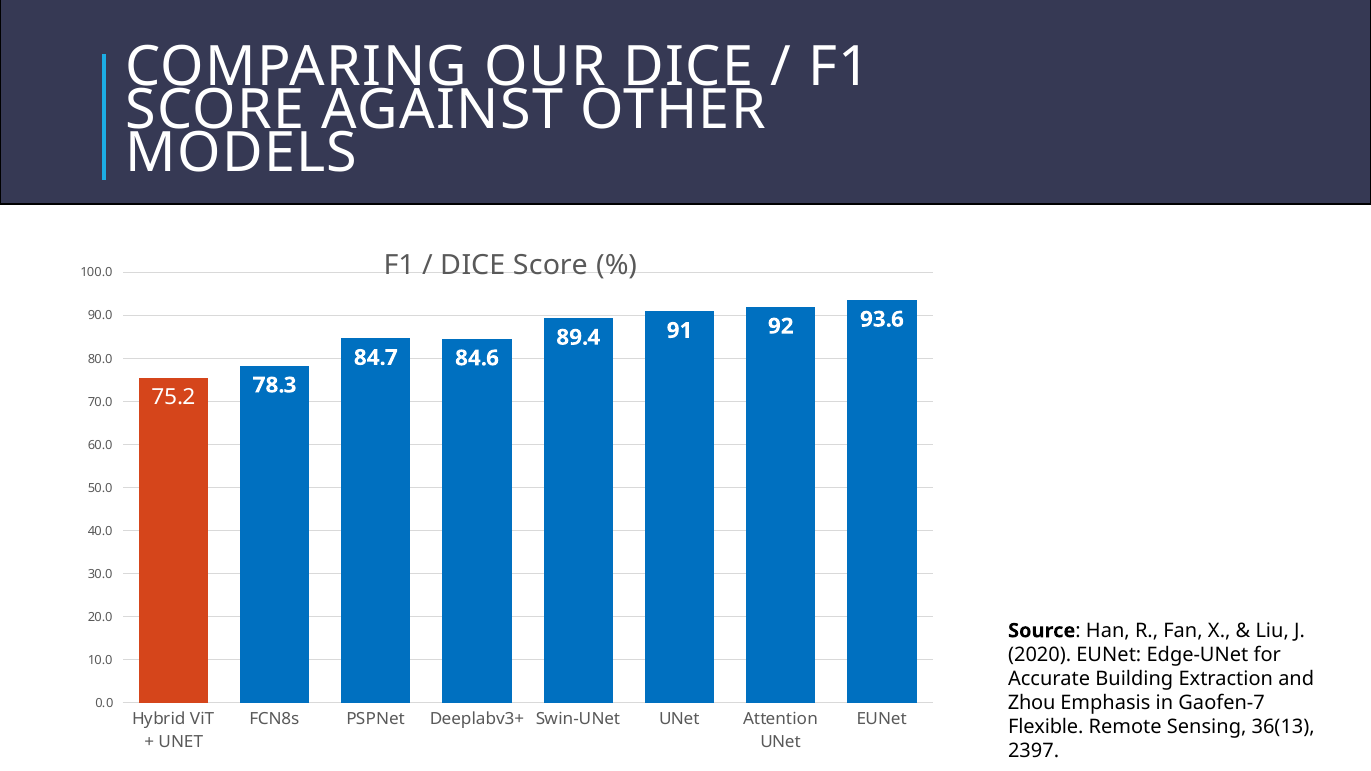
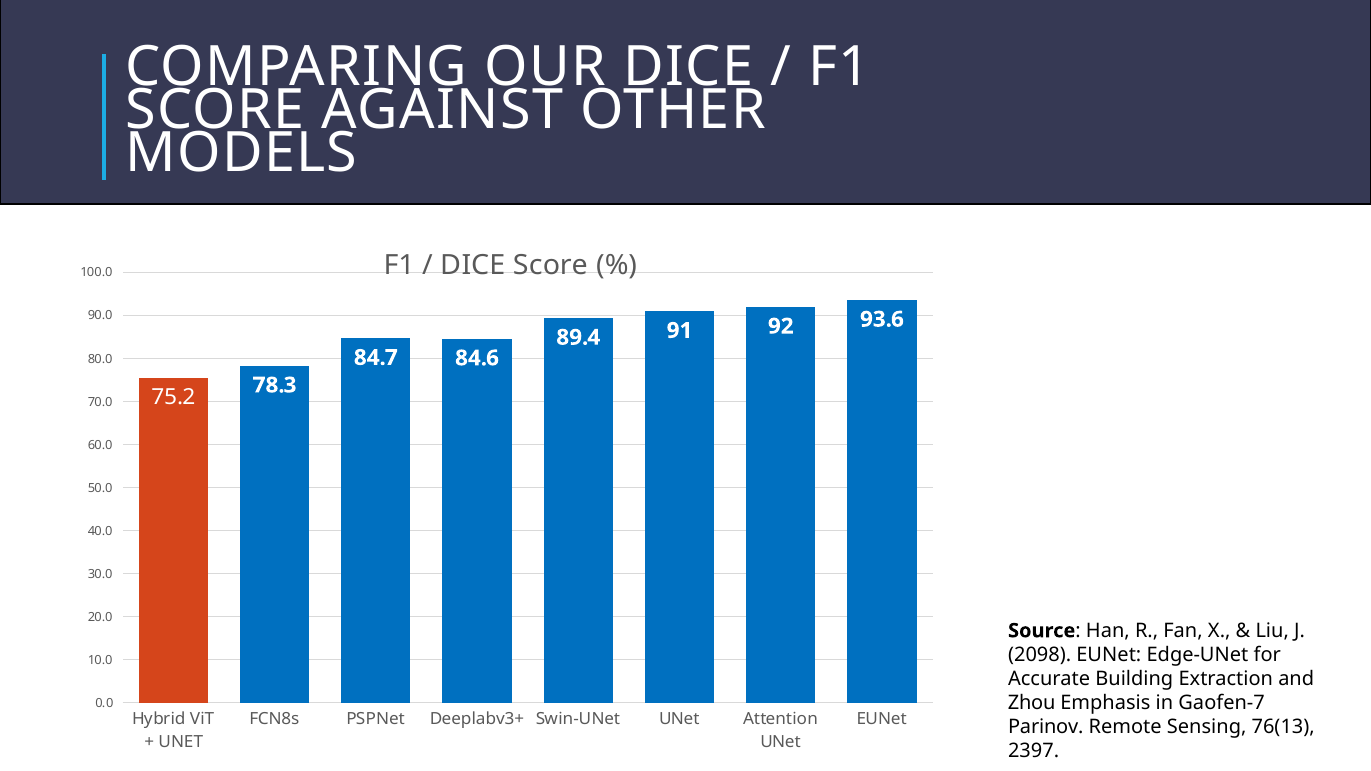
2020: 2020 -> 2098 (1040, 655)
Flexible: Flexible -> Parinov (1046, 727)
36(13: 36(13 -> 76(13 (1283, 727)
